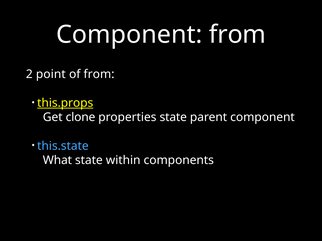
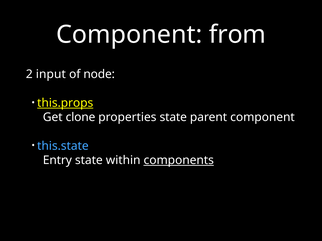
point: point -> input (51, 74)
of from: from -> node (99, 74)
What: What -> Entry (57, 160)
components underline: none -> present (179, 160)
